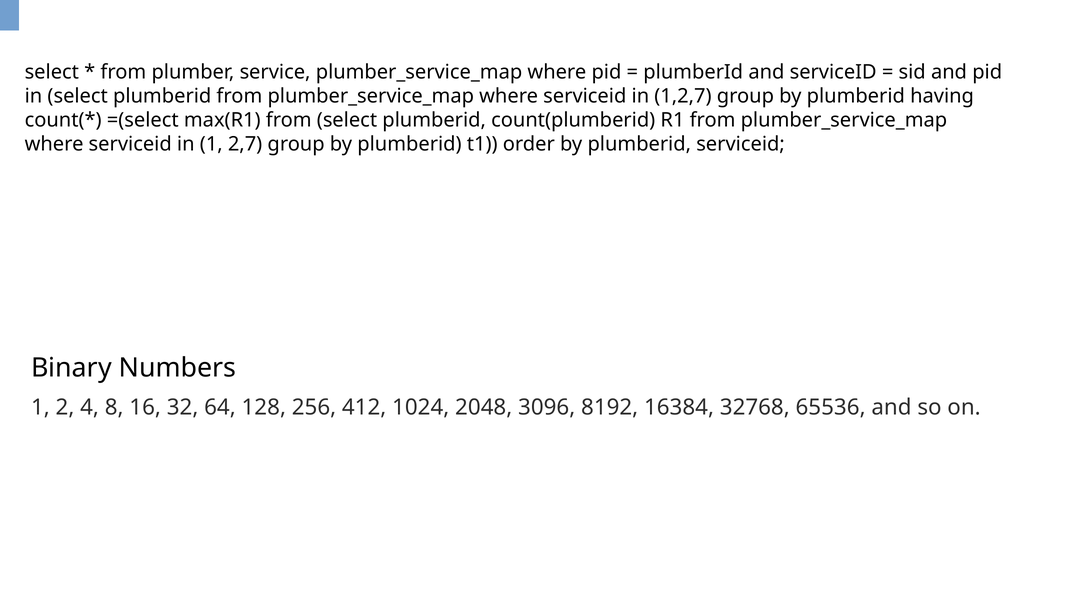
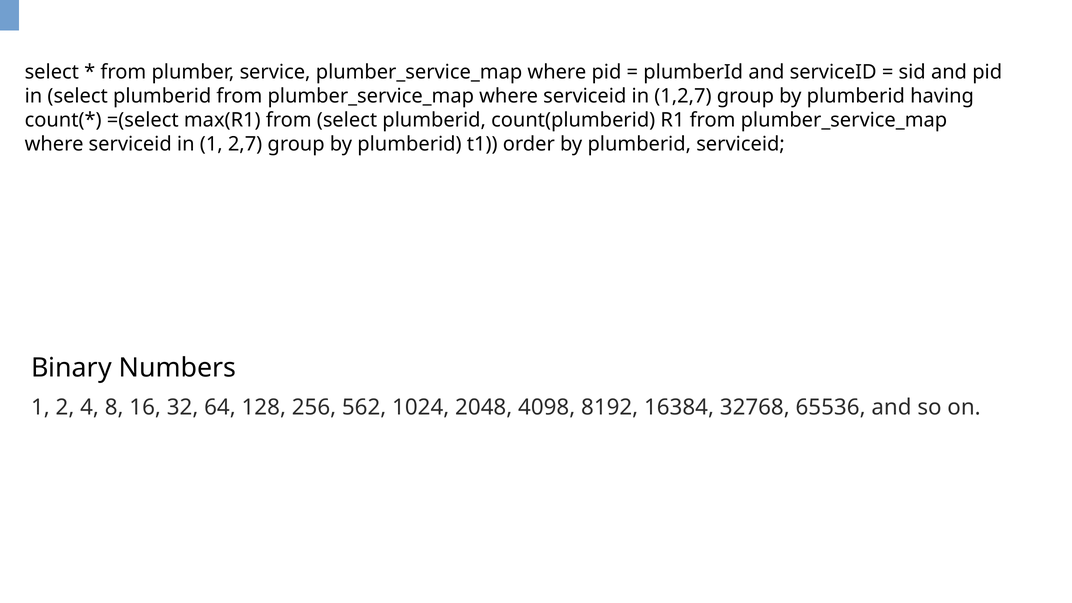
412: 412 -> 562 (364, 408)
3096: 3096 -> 4098 (547, 408)
